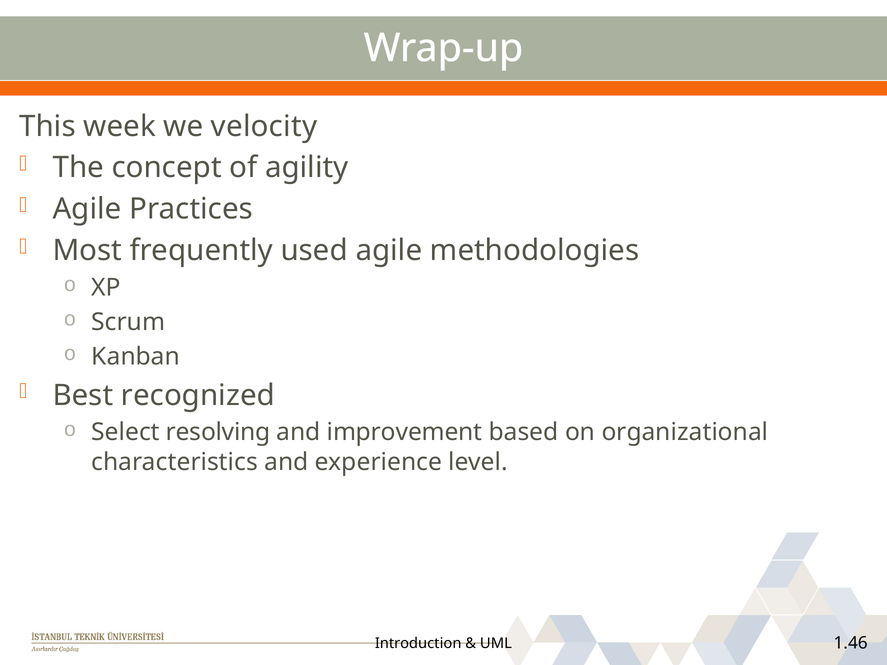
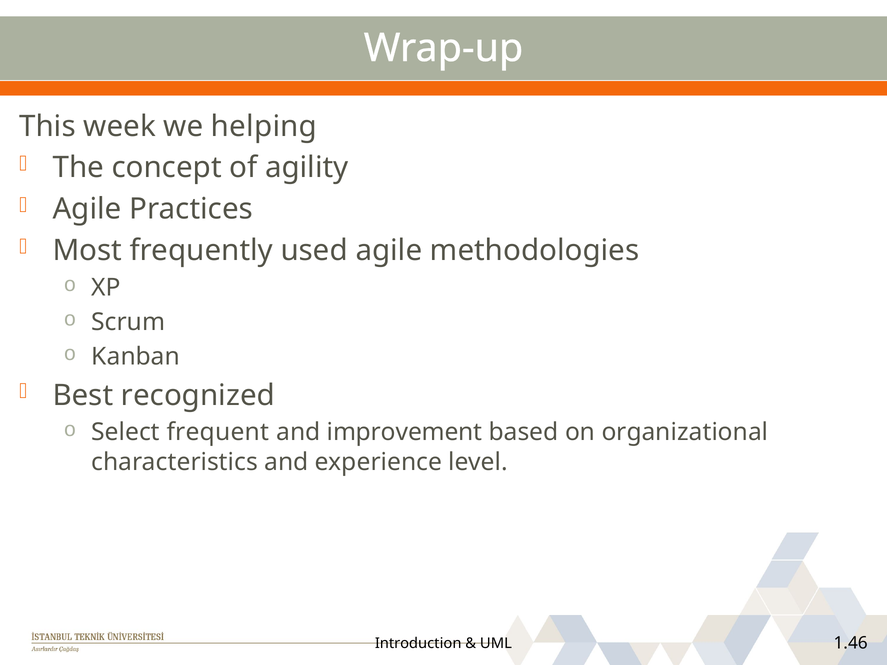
velocity: velocity -> helping (264, 126)
resolving: resolving -> frequent (218, 433)
